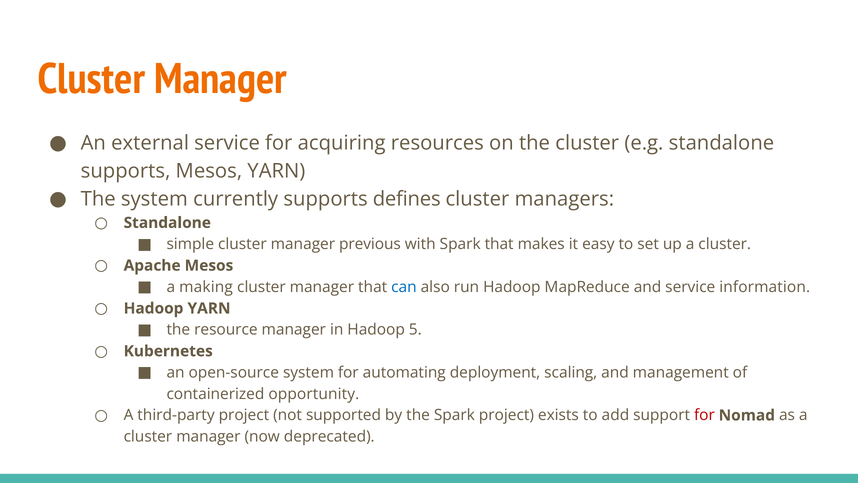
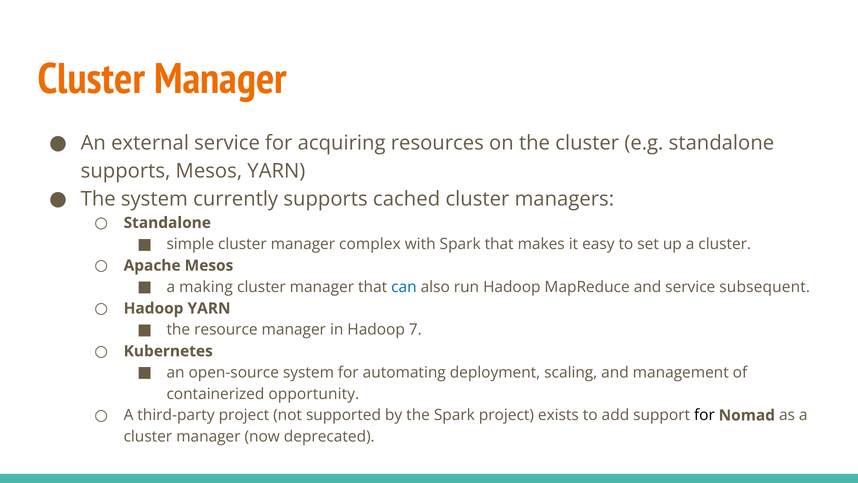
defines: defines -> cached (407, 199)
previous: previous -> complex (370, 244)
information: information -> subsequent (765, 287)
5: 5 -> 7 (415, 330)
for colour: red -> black (704, 415)
